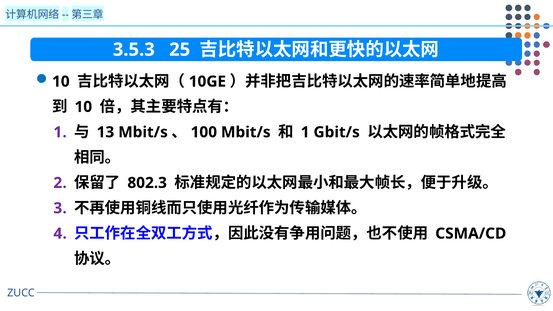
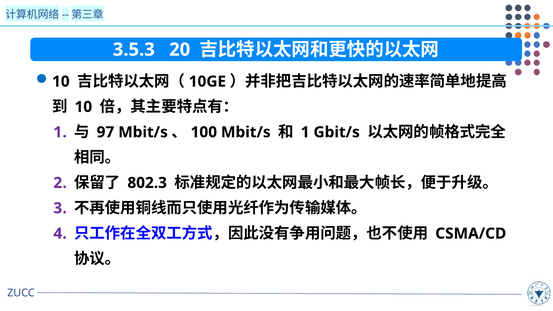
25: 25 -> 20 (180, 50)
13: 13 -> 97 (105, 132)
